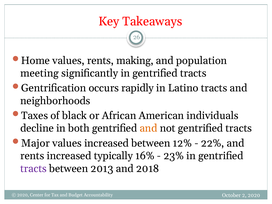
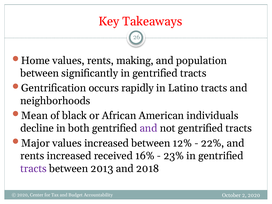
meeting: meeting -> between (40, 73)
Taxes: Taxes -> Mean (35, 116)
and colour: orange -> purple (148, 128)
typically: typically -> received (113, 156)
